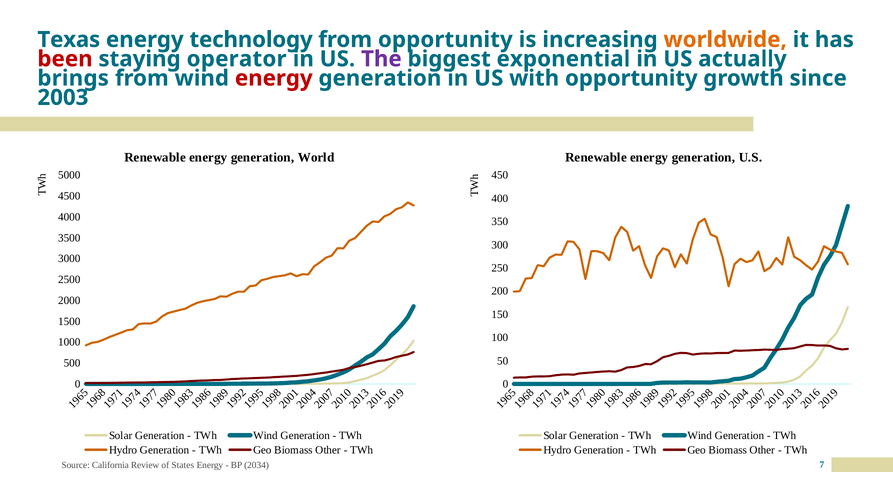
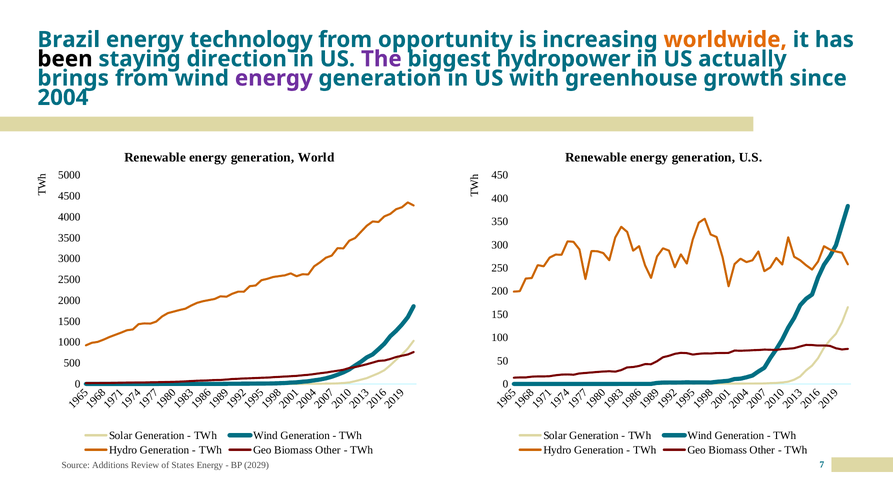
Texas: Texas -> Brazil (69, 40)
been colour: red -> black (65, 59)
operator: operator -> direction (237, 59)
exponential: exponential -> hydropower (564, 59)
energy colour: red -> purple (274, 78)
with opportunity: opportunity -> greenhouse (631, 78)
2003: 2003 -> 2004 (63, 98)
California: California -> Additions (110, 466)
2034: 2034 -> 2029 (257, 466)
